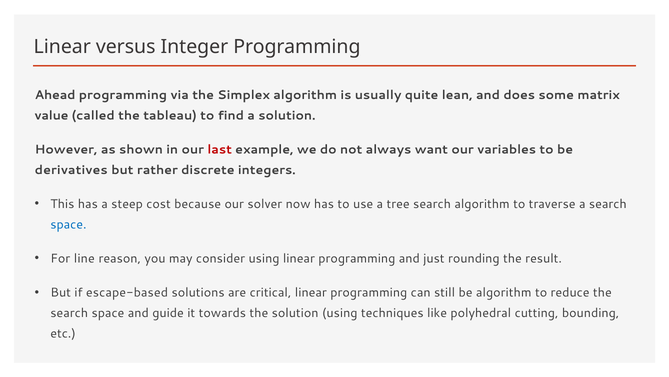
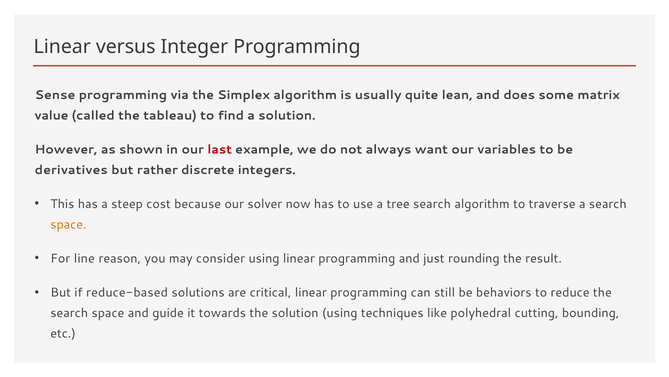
Ahead: Ahead -> Sense (55, 95)
space colour: blue -> orange (68, 224)
escape-based: escape-based -> reduce-based (127, 292)
be algorithm: algorithm -> behaviors (504, 292)
